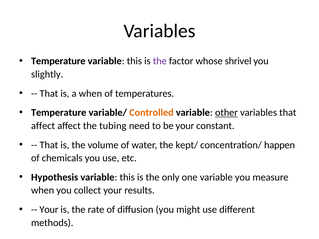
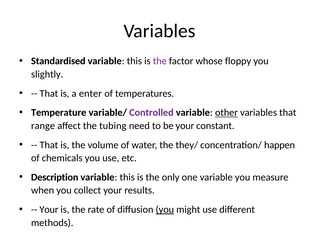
Temperature: Temperature -> Standardised (58, 61)
shrivel: shrivel -> floppy (238, 61)
a when: when -> enter (90, 94)
Controlled colour: orange -> purple (151, 113)
affect: affect -> range (43, 126)
kept/: kept/ -> they/ (187, 145)
Hypothesis: Hypothesis -> Description (55, 177)
you underline: none -> present (165, 210)
